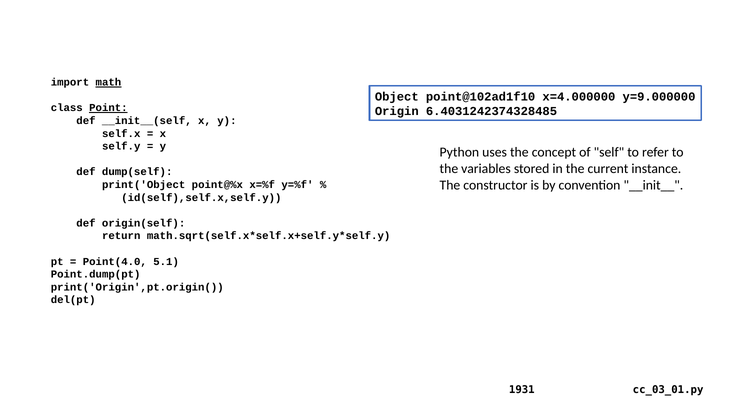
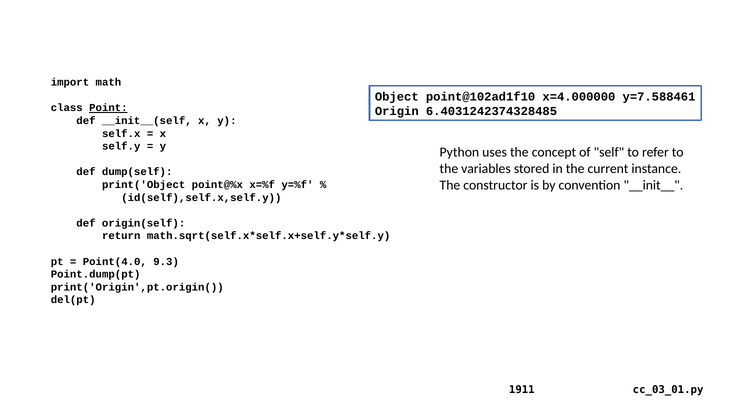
math underline: present -> none (108, 82)
y=9.000000: y=9.000000 -> y=7.588461 (659, 97)
5.1: 5.1 -> 9.3 (166, 262)
1931: 1931 -> 1911 (522, 390)
